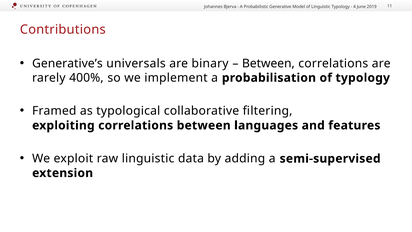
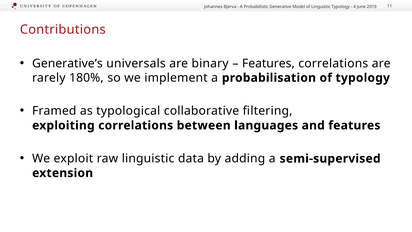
Between: Between -> Features (268, 63)
400%: 400% -> 180% (86, 78)
